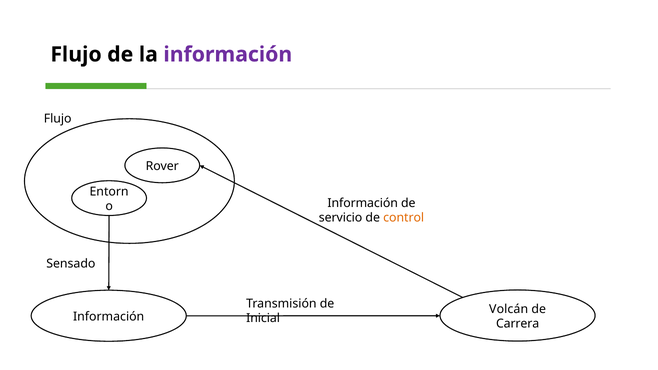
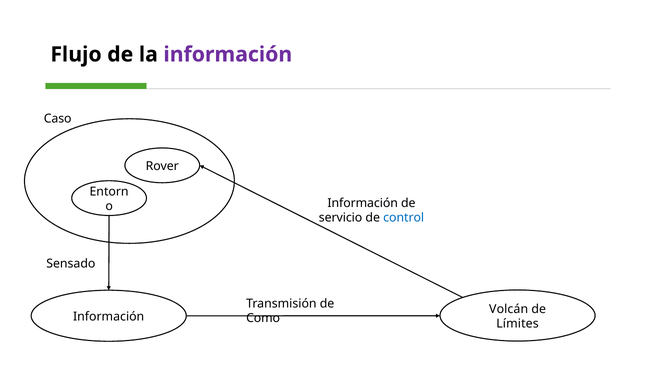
Flujo: Flujo -> Caso (58, 119)
control colour: orange -> blue (404, 218)
Inicial: Inicial -> Como (263, 318)
Carrera: Carrera -> Límites (517, 324)
